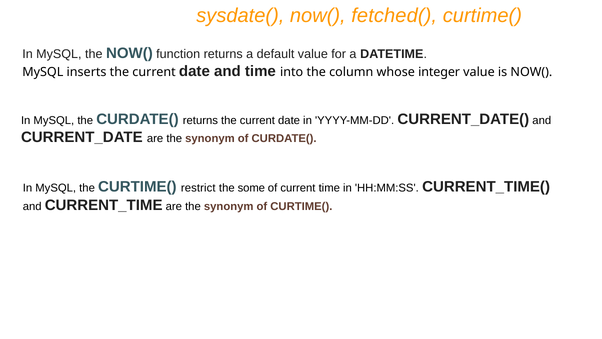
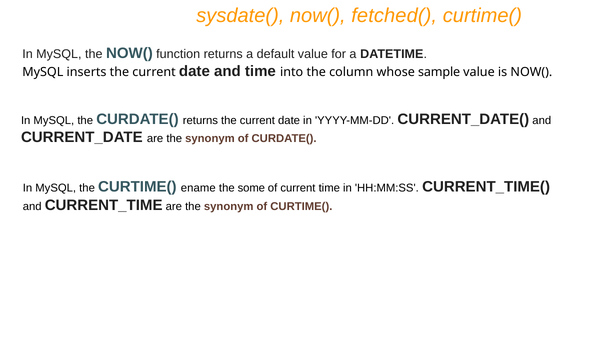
integer: integer -> sample (439, 72)
restrict: restrict -> ename (198, 188)
